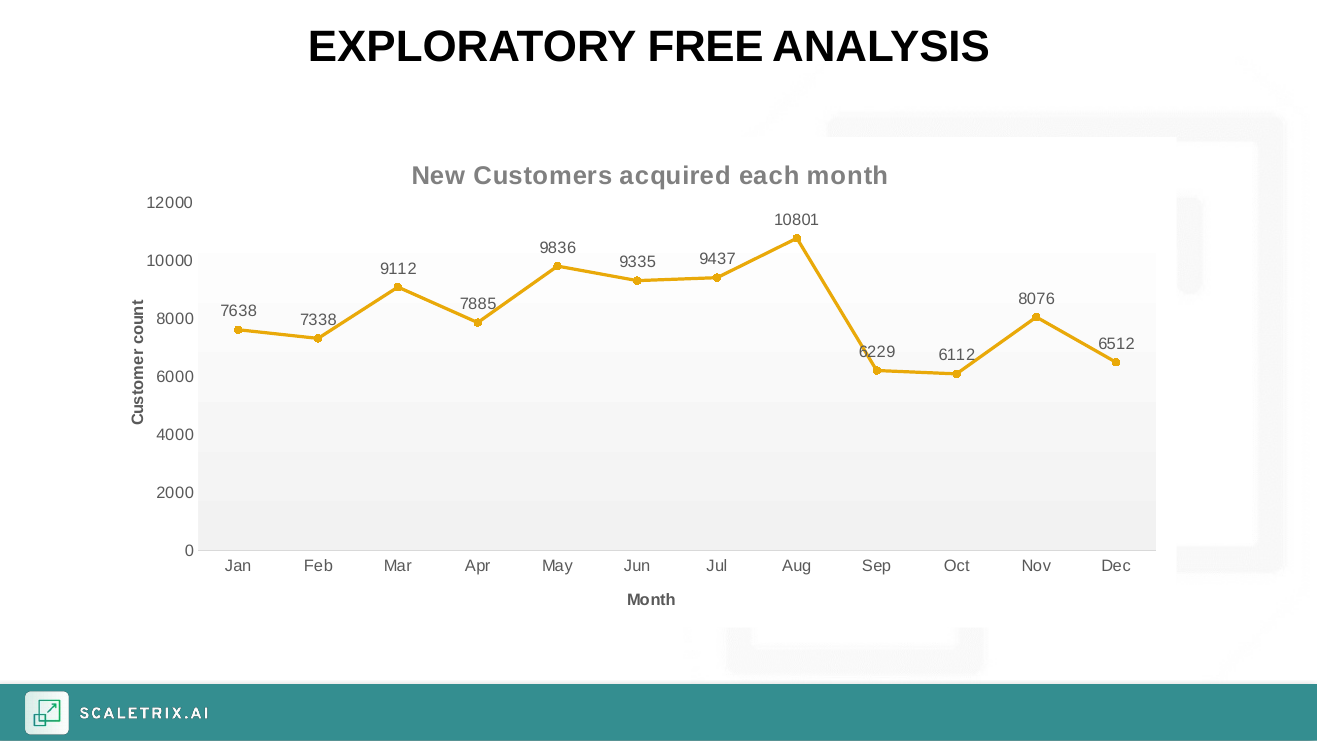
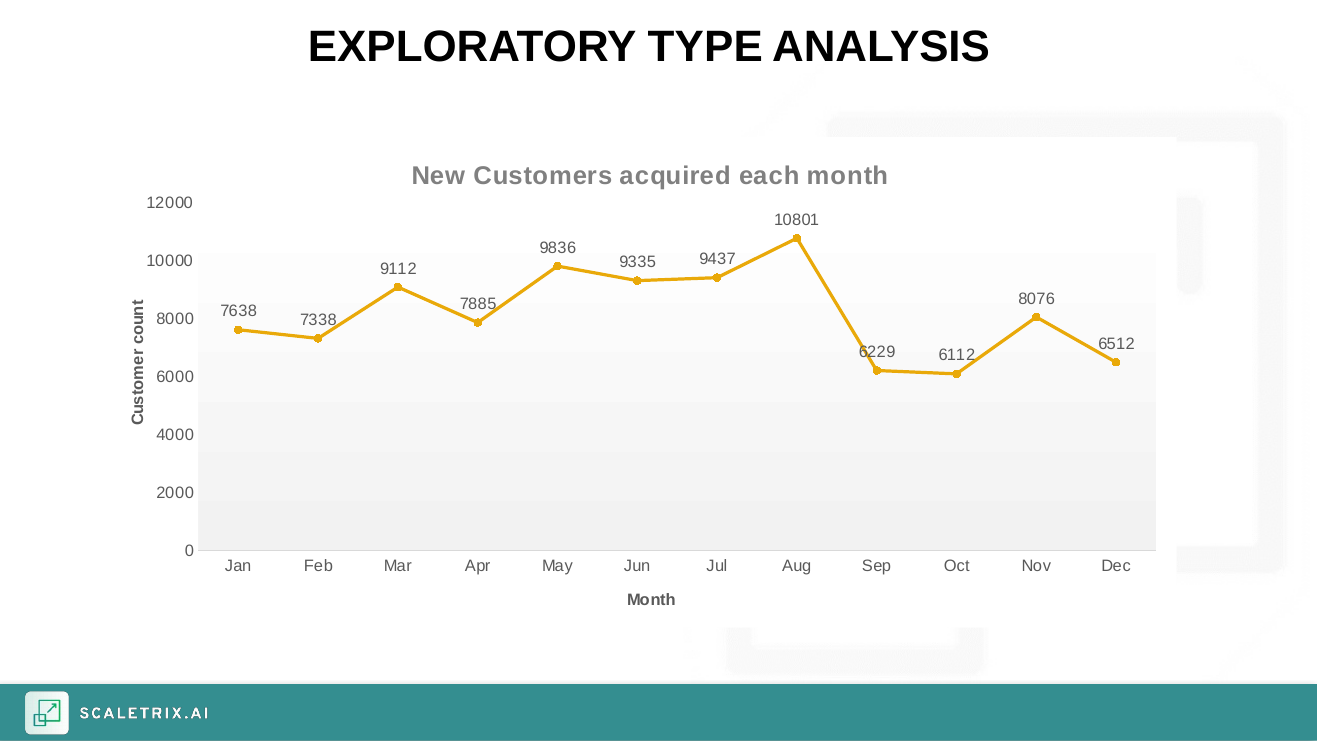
FREE: FREE -> TYPE (705, 47)
